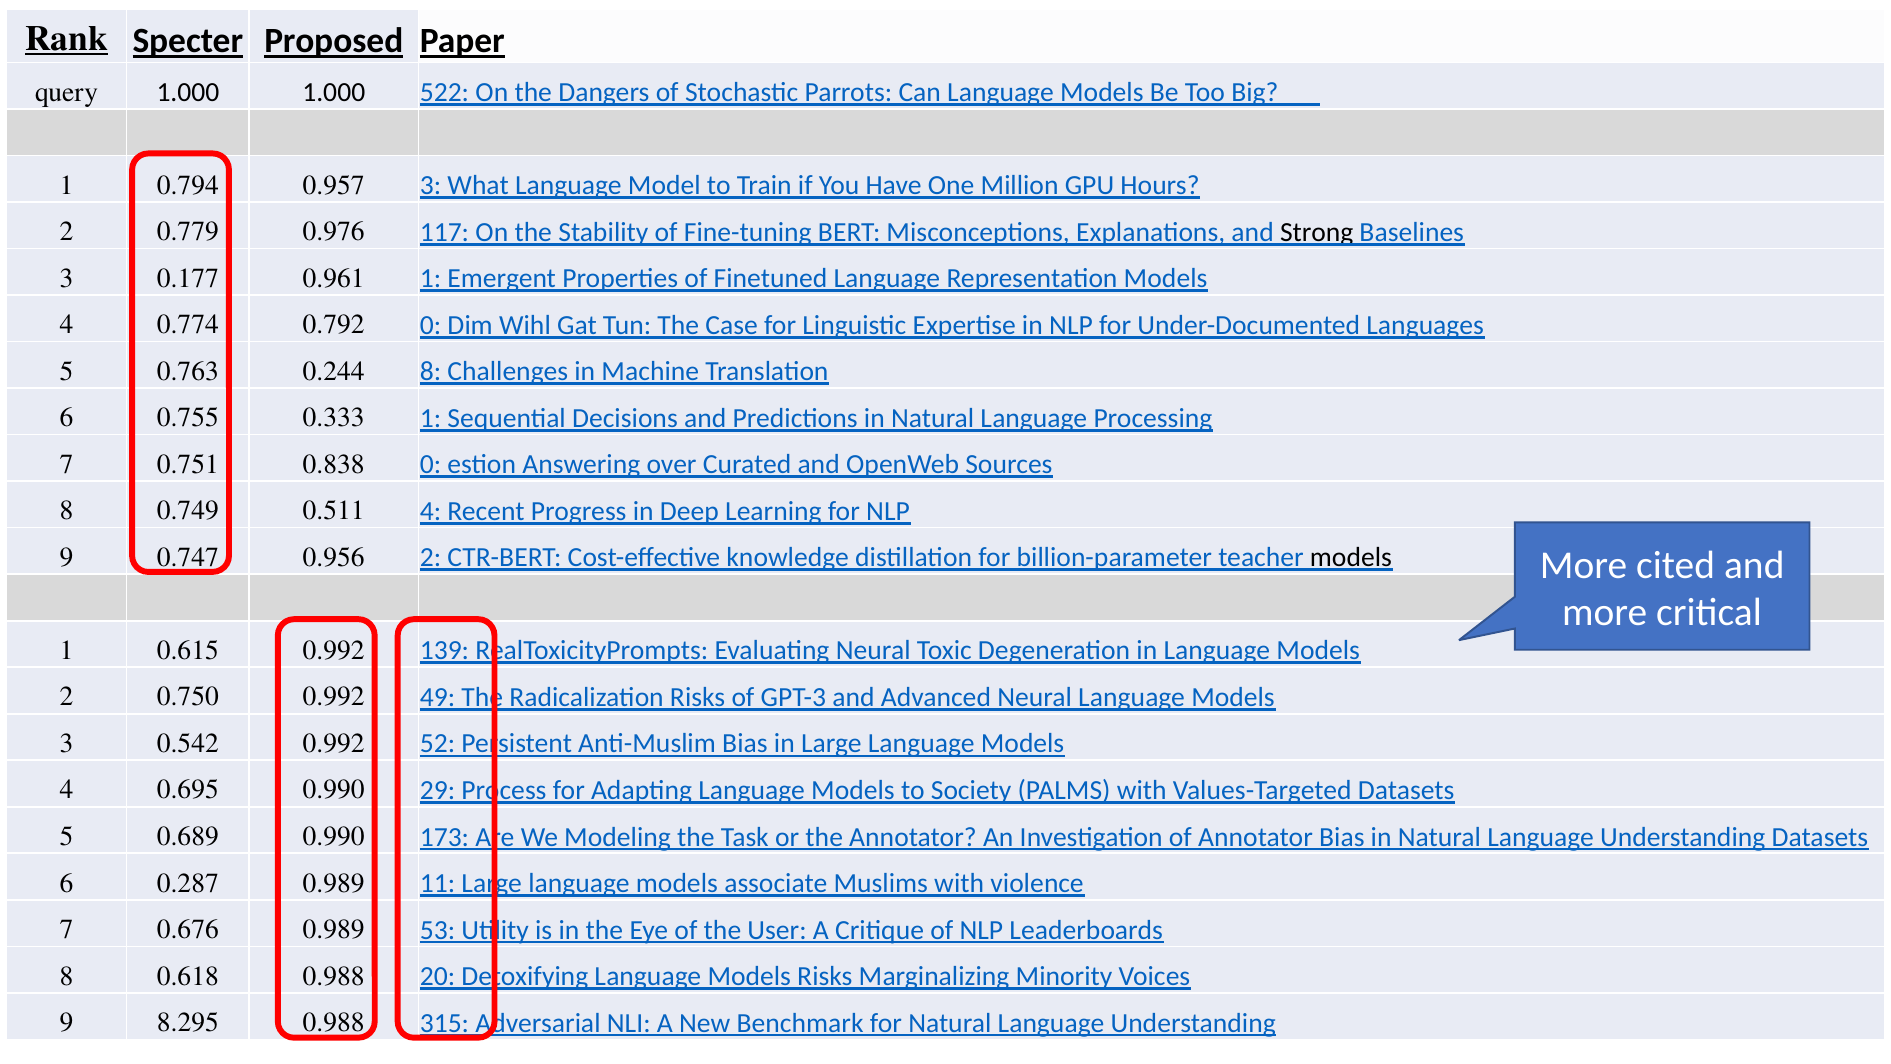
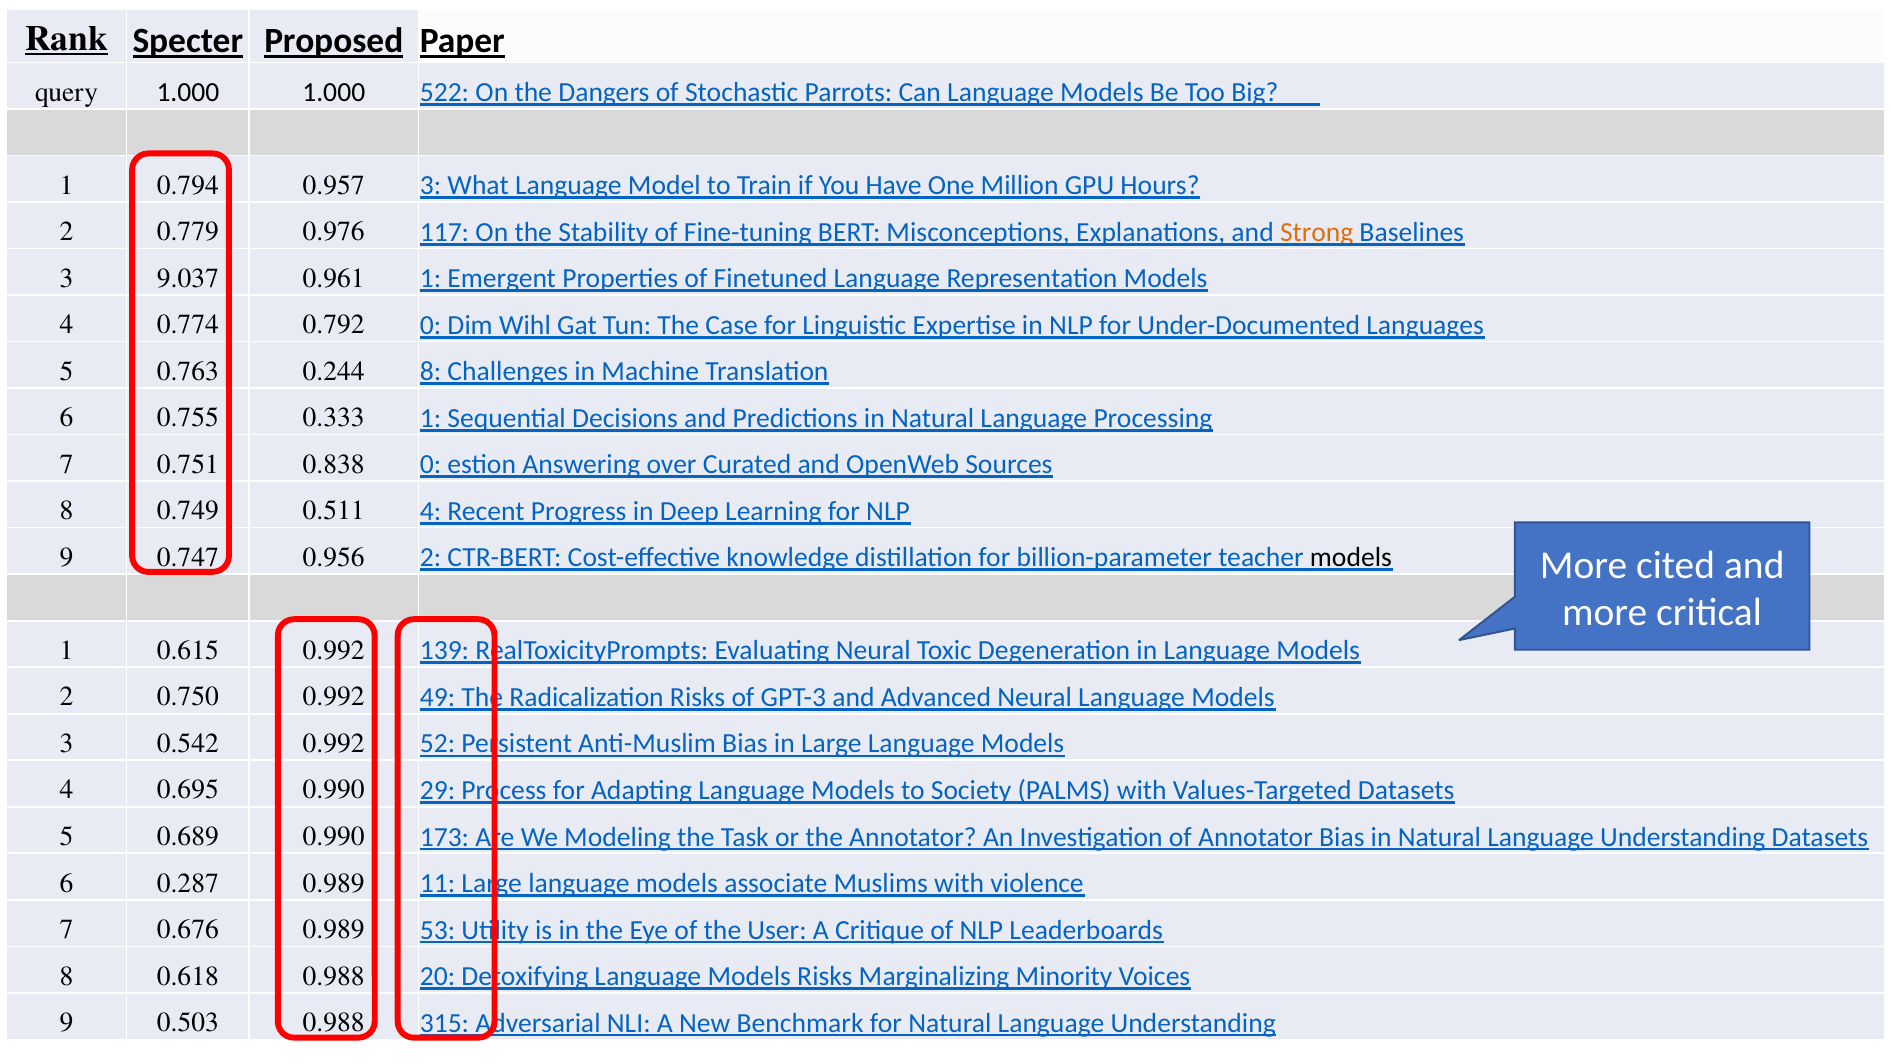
Strong colour: black -> orange (1317, 232)
0.177: 0.177 -> 9.037 (188, 278)
8.295: 8.295 -> 0.503 (188, 1022)
